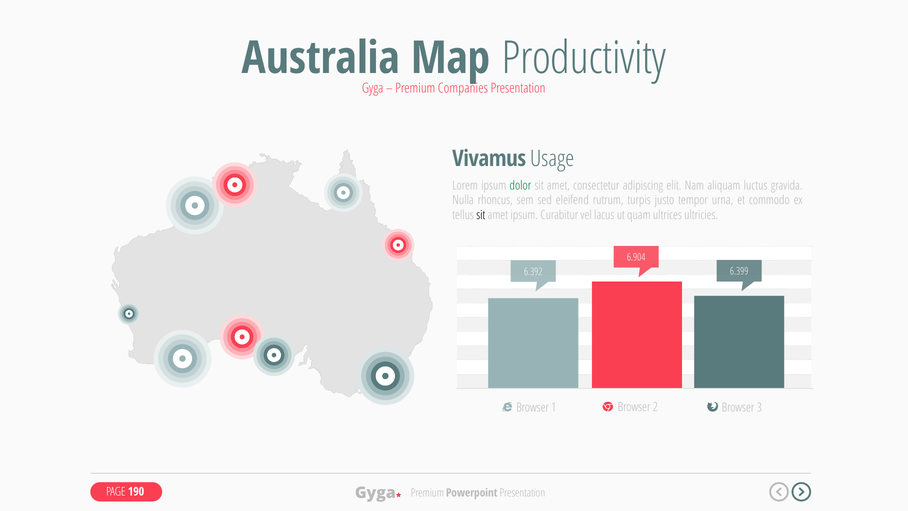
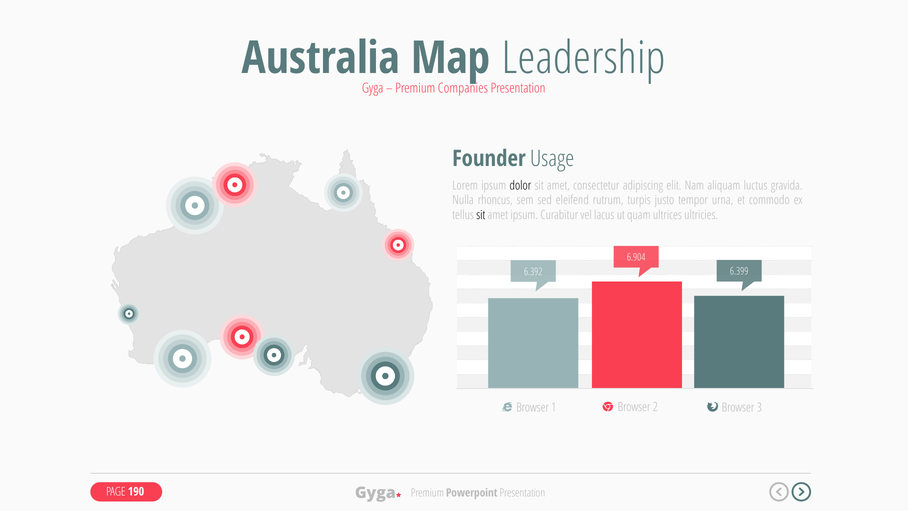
Productivity: Productivity -> Leadership (584, 58)
Vivamus: Vivamus -> Founder (489, 158)
dolor colour: green -> black (520, 185)
